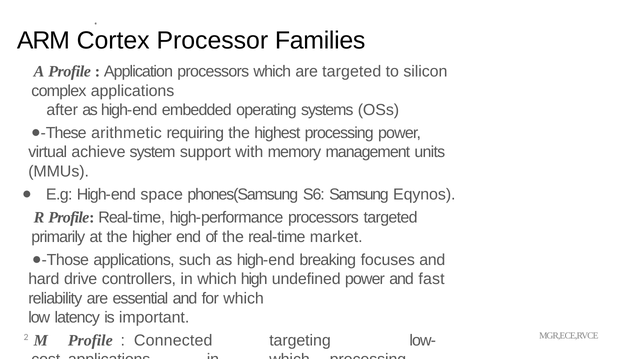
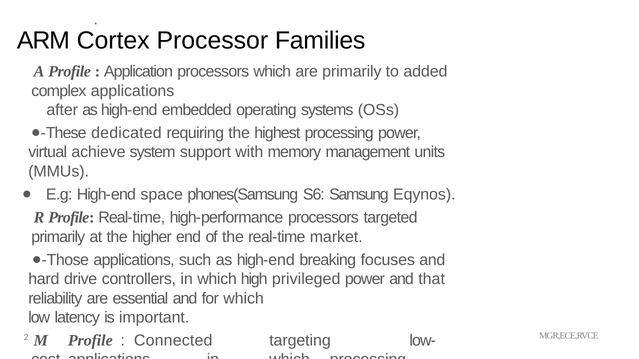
are targeted: targeted -> primarily (352, 72)
silicon: silicon -> added (425, 72)
arithmetic: arithmetic -> dedicated (126, 133)
undefined: undefined -> privileged (306, 279)
fast: fast -> that (432, 279)
